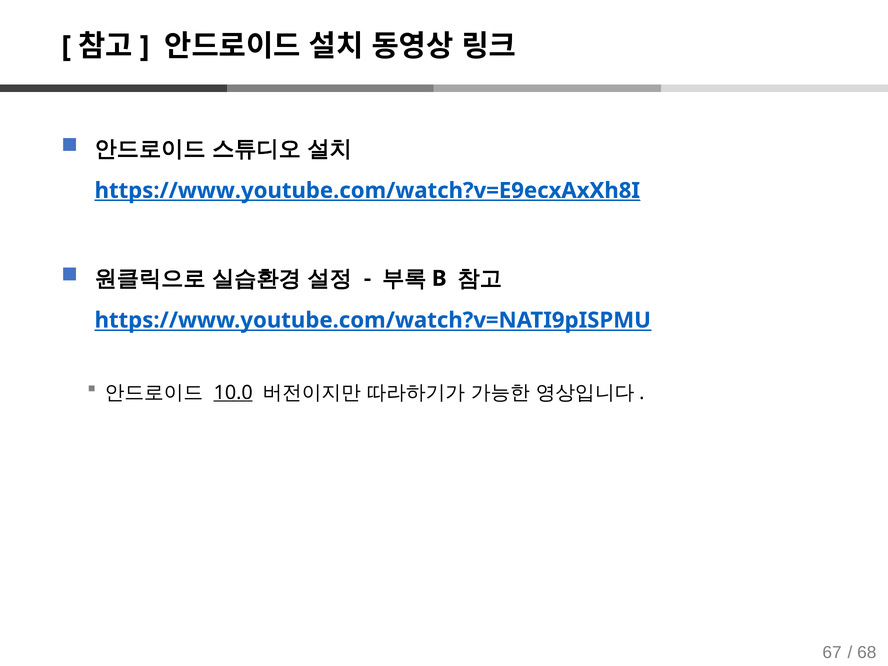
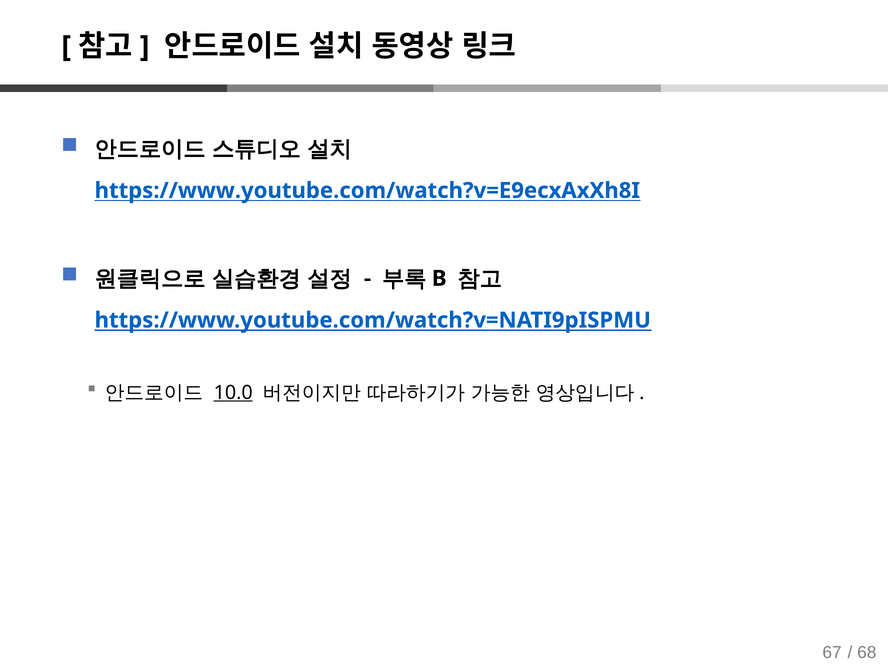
https://www.youtube.com/watch?v=E9ecxAxXh8I underline: present -> none (367, 191)
